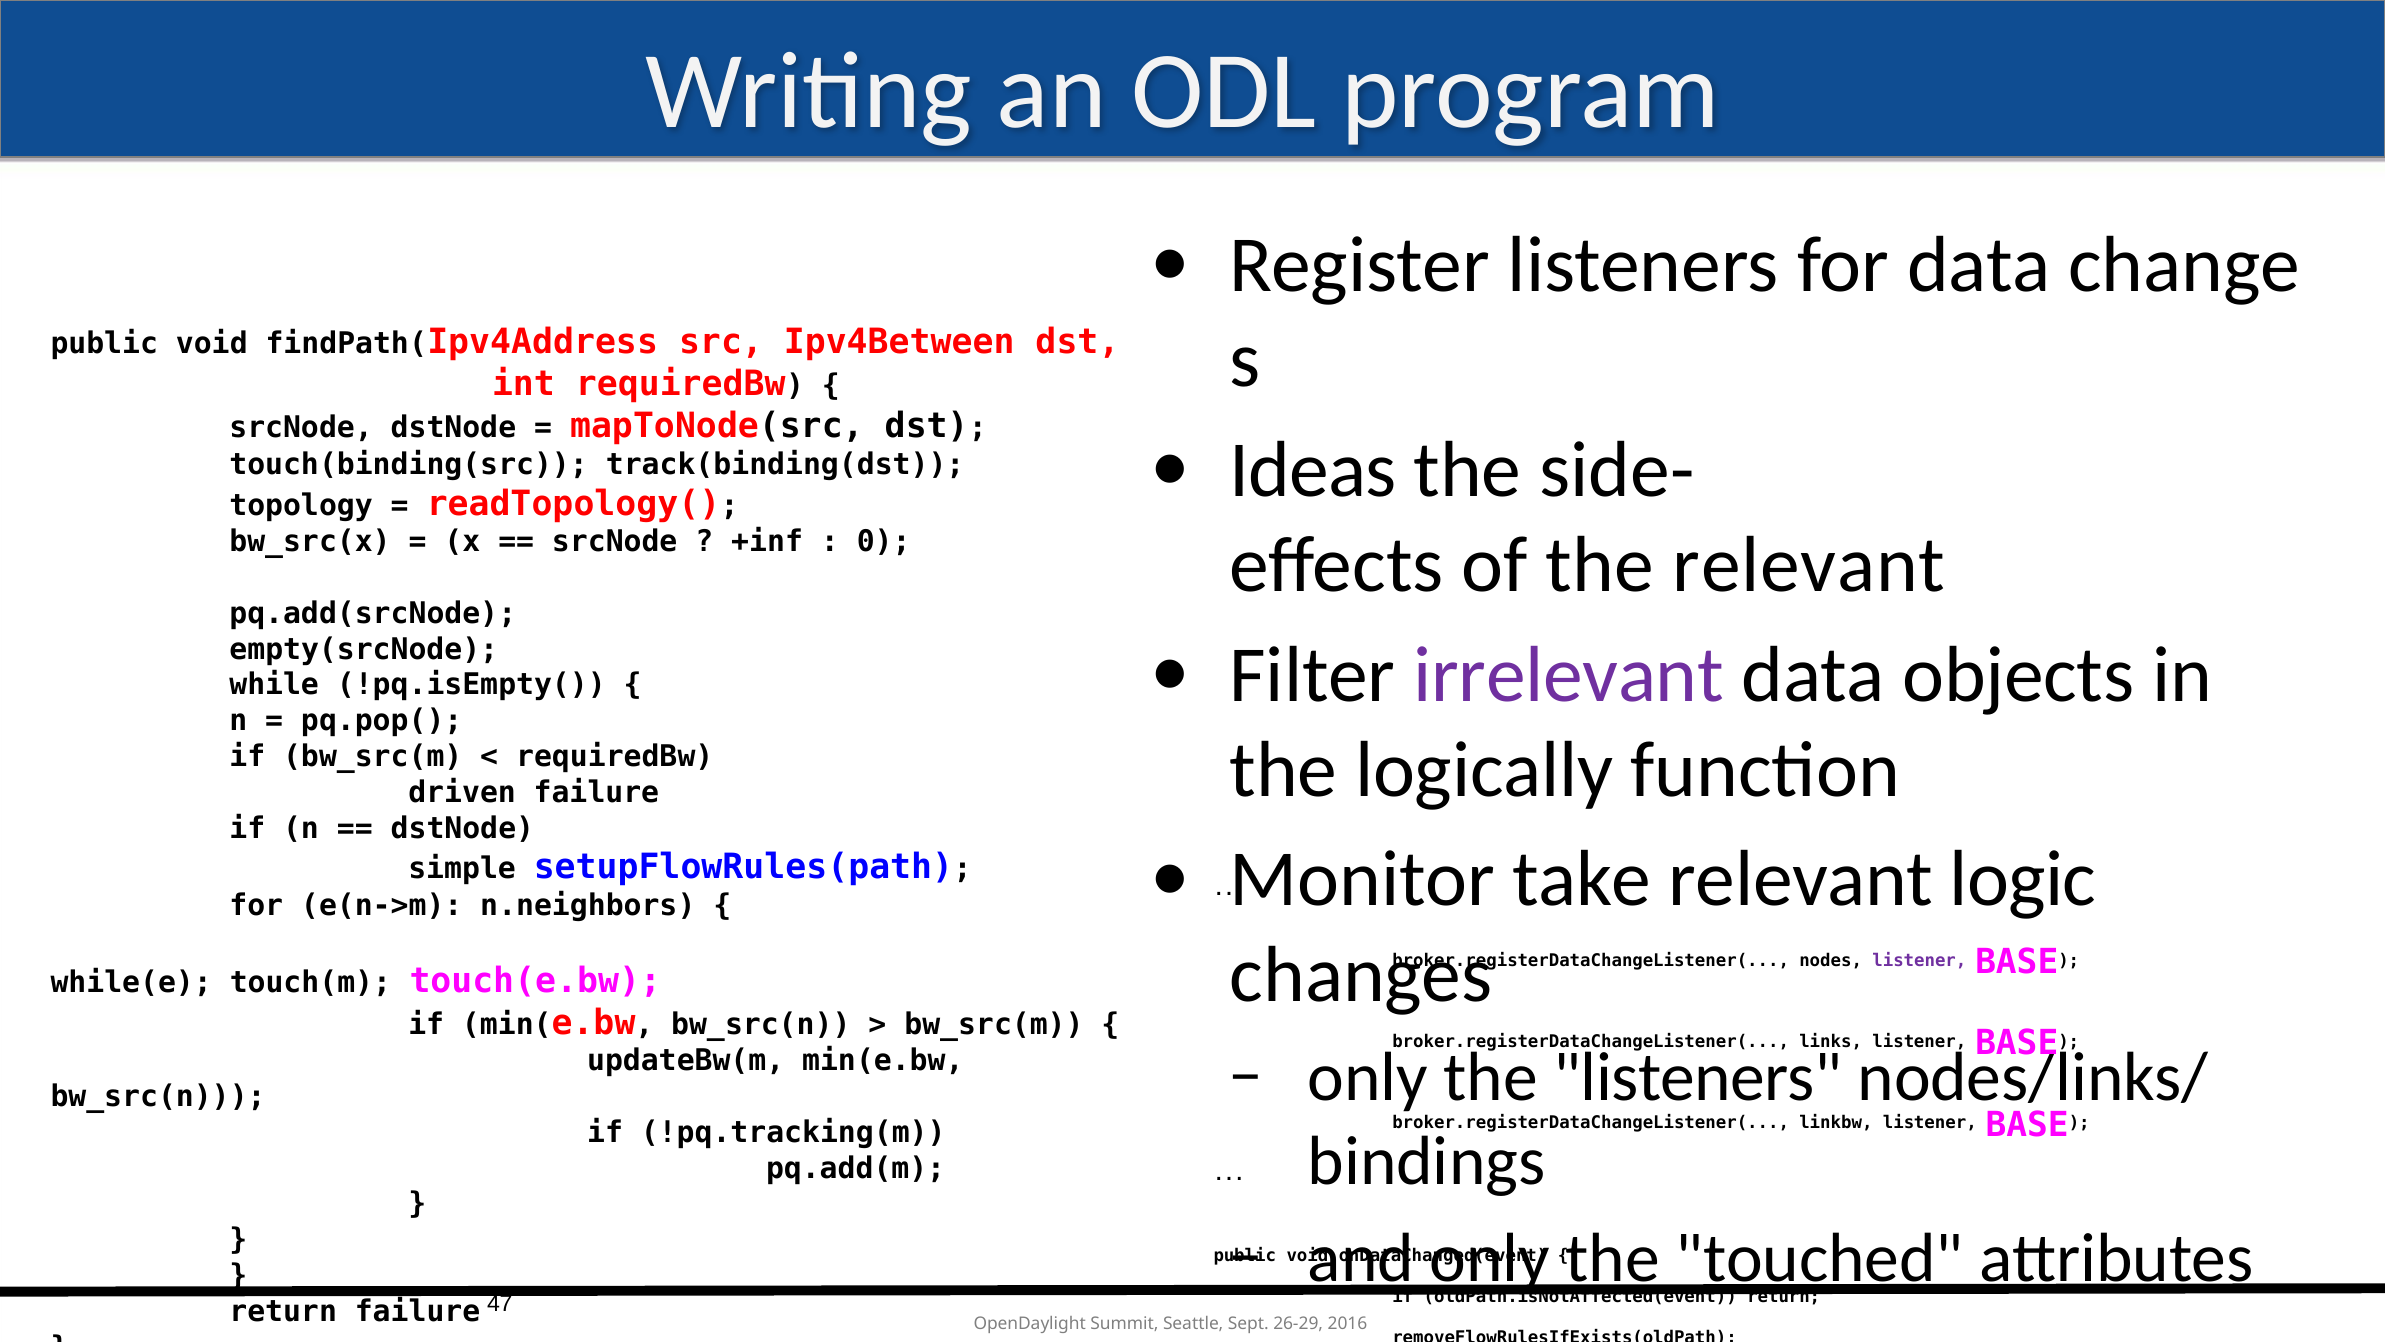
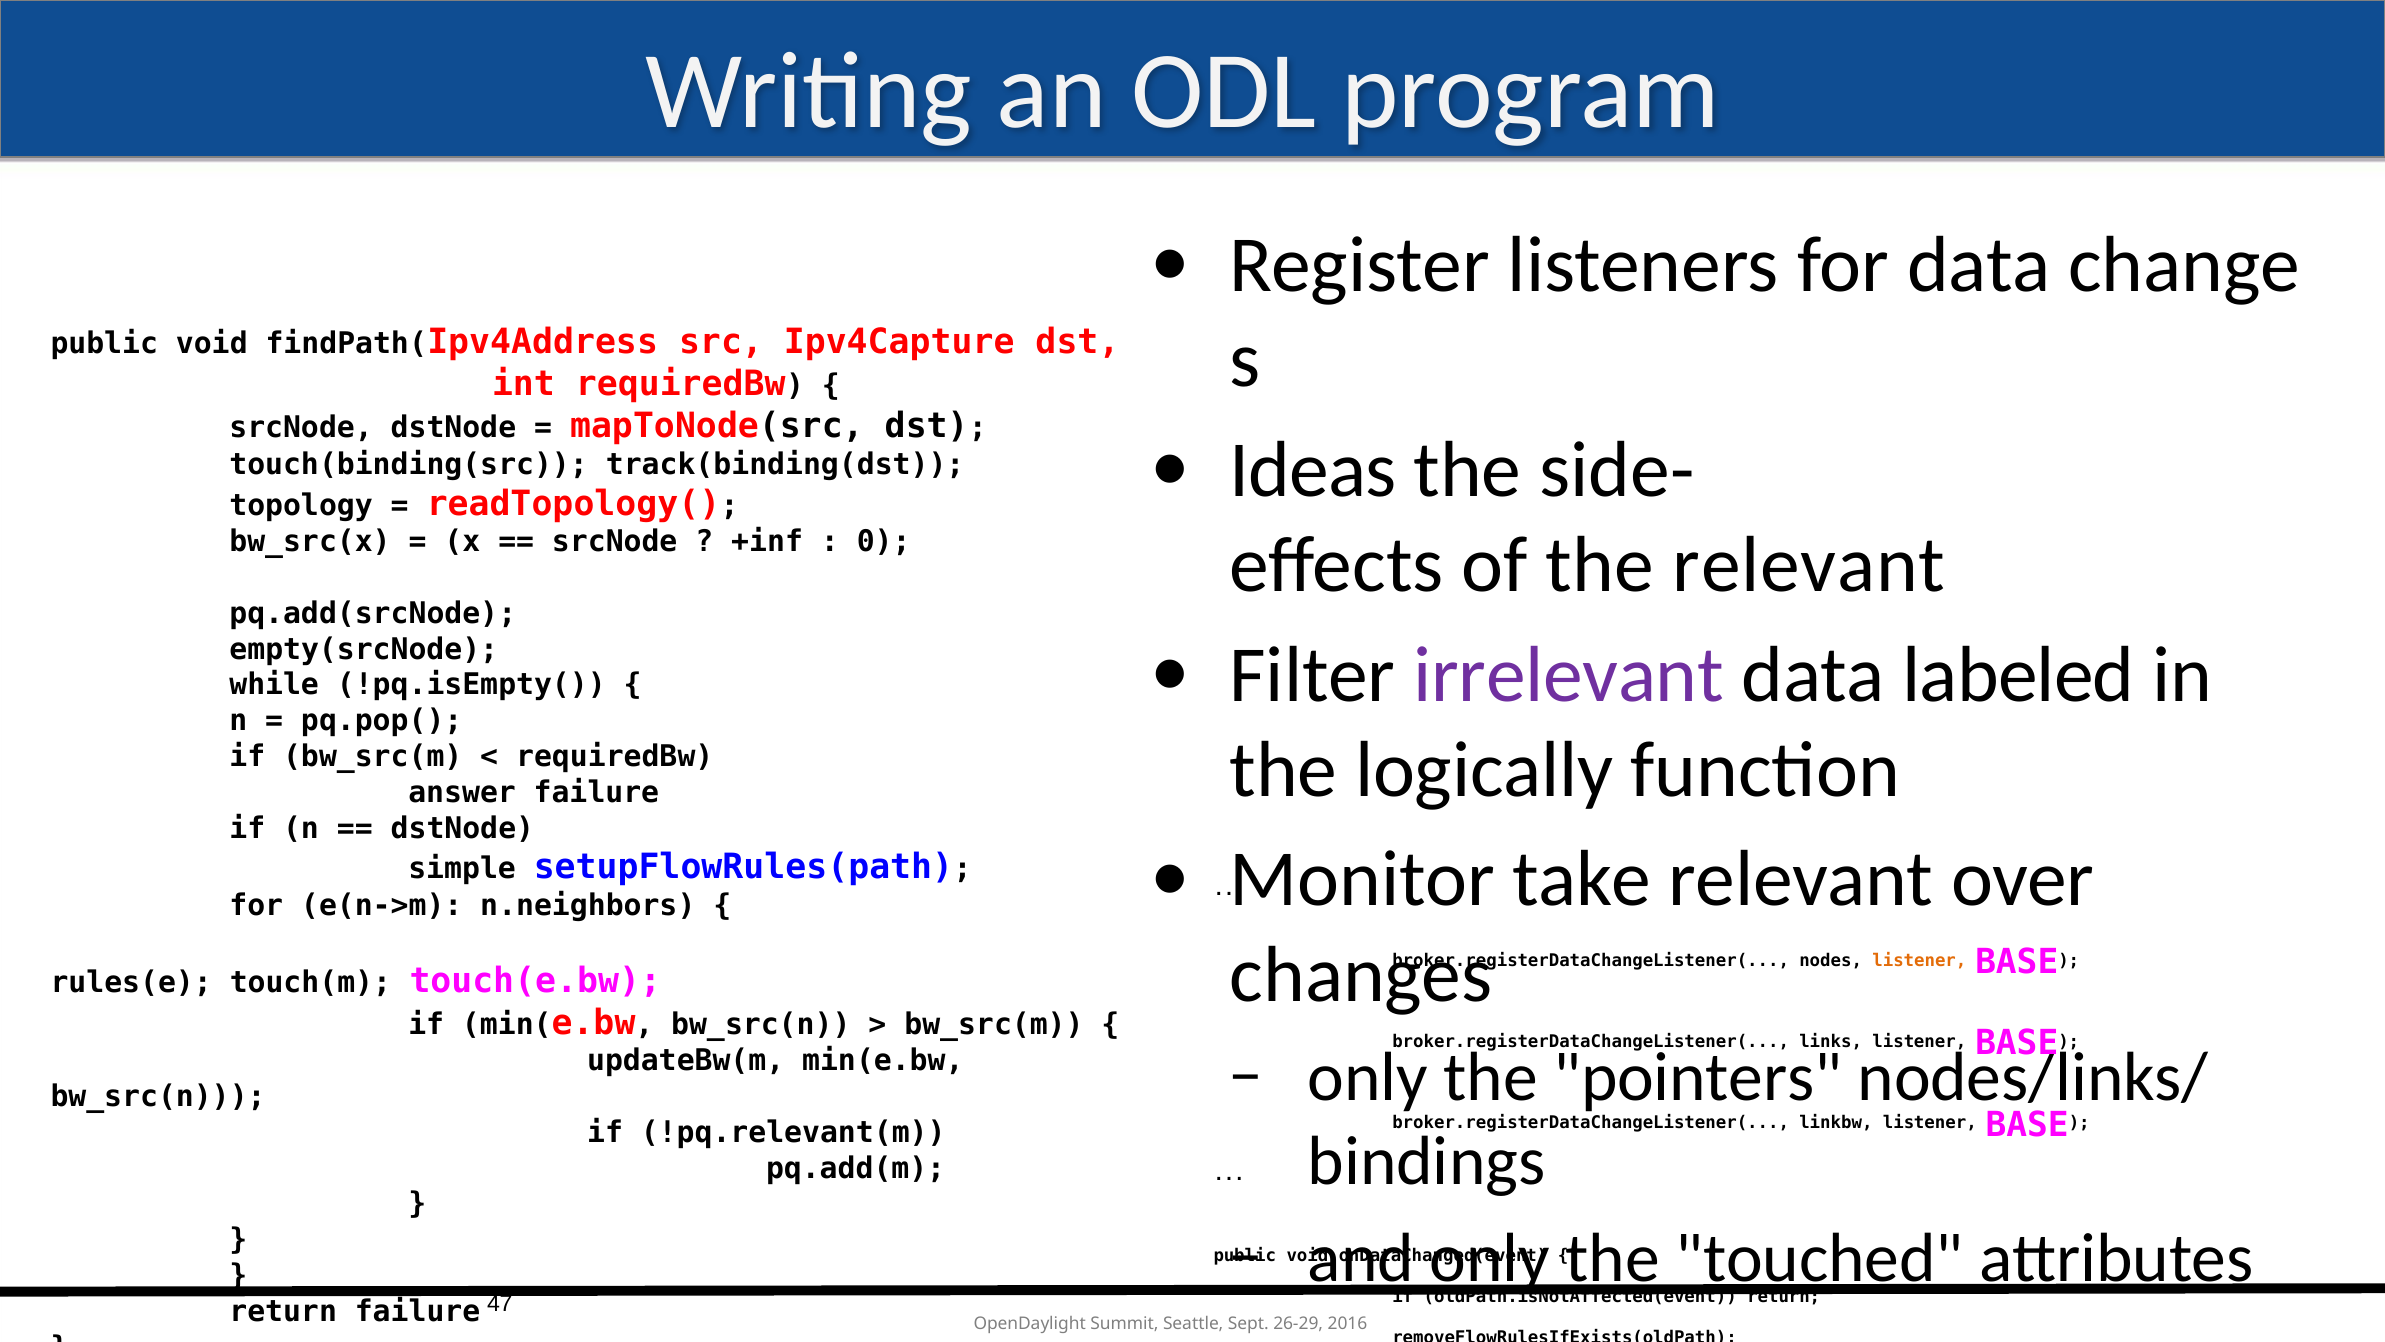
Ipv4Between: Ipv4Between -> Ipv4Capture (899, 342)
objects: objects -> labeled (2019, 675)
driven: driven -> answer (462, 792)
logic: logic -> over (2023, 879)
listener colour: purple -> orange (1919, 960)
while(e: while(e -> rules(e (131, 982)
the listeners: listeners -> pointers (1698, 1077)
!pq.tracking(m: !pq.tracking(m -> !pq.relevant(m (793, 1132)
